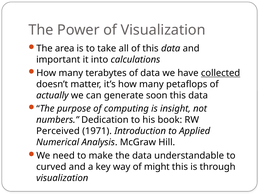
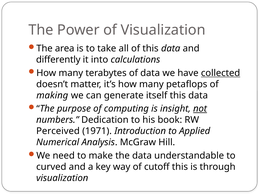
important: important -> differently (58, 60)
actually: actually -> making (52, 96)
soon: soon -> itself (157, 96)
not underline: none -> present (200, 109)
might: might -> cutoff (157, 167)
